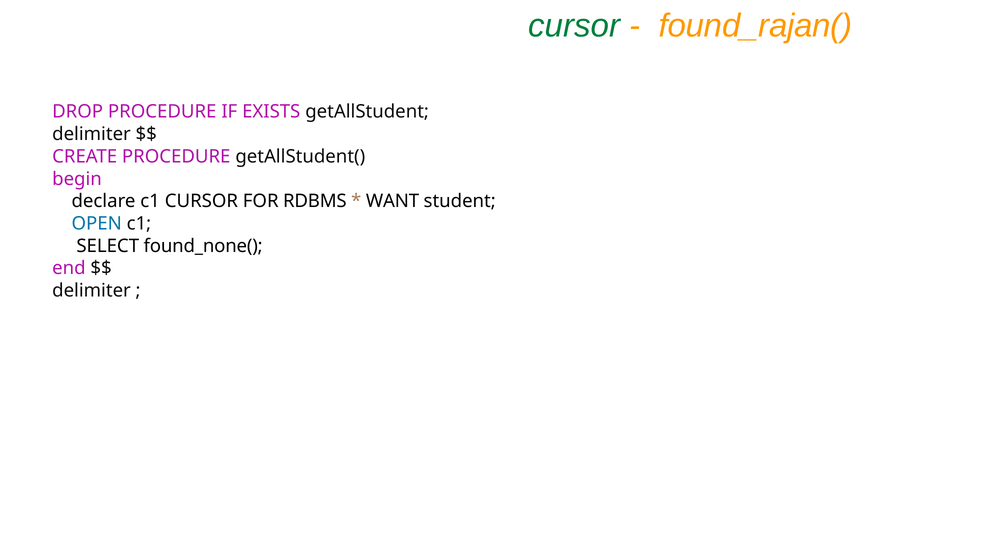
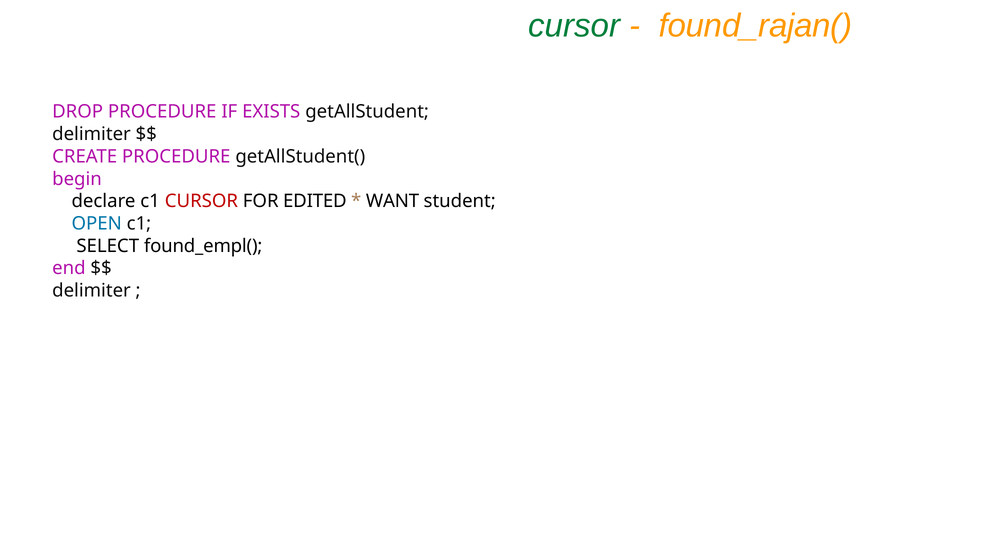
CURSOR colour: black -> red (201, 201)
RDBMS: RDBMS -> EDITED (315, 201)
found_none(: found_none( -> found_empl( (203, 246)
